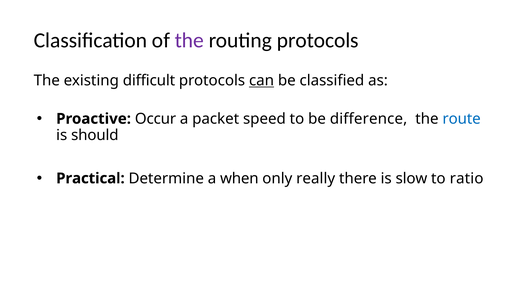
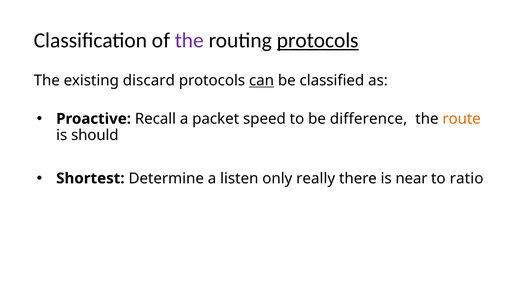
protocols underline: none -> present (318, 40)
difficult: difficult -> discard (149, 80)
Occur: Occur -> Recall (155, 119)
route colour: blue -> orange (462, 119)
Practical: Practical -> Shortest (90, 178)
when: when -> listen (239, 178)
slow: slow -> near (411, 178)
